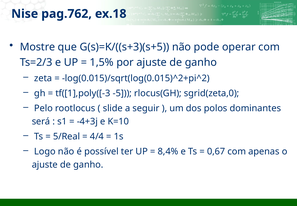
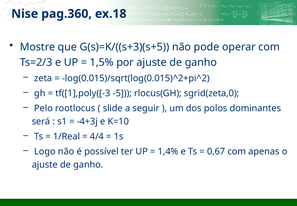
pag.762: pag.762 -> pag.360 (67, 14)
5/Real: 5/Real -> 1/Real (67, 136)
8,4%: 8,4% -> 1,4% (168, 151)
